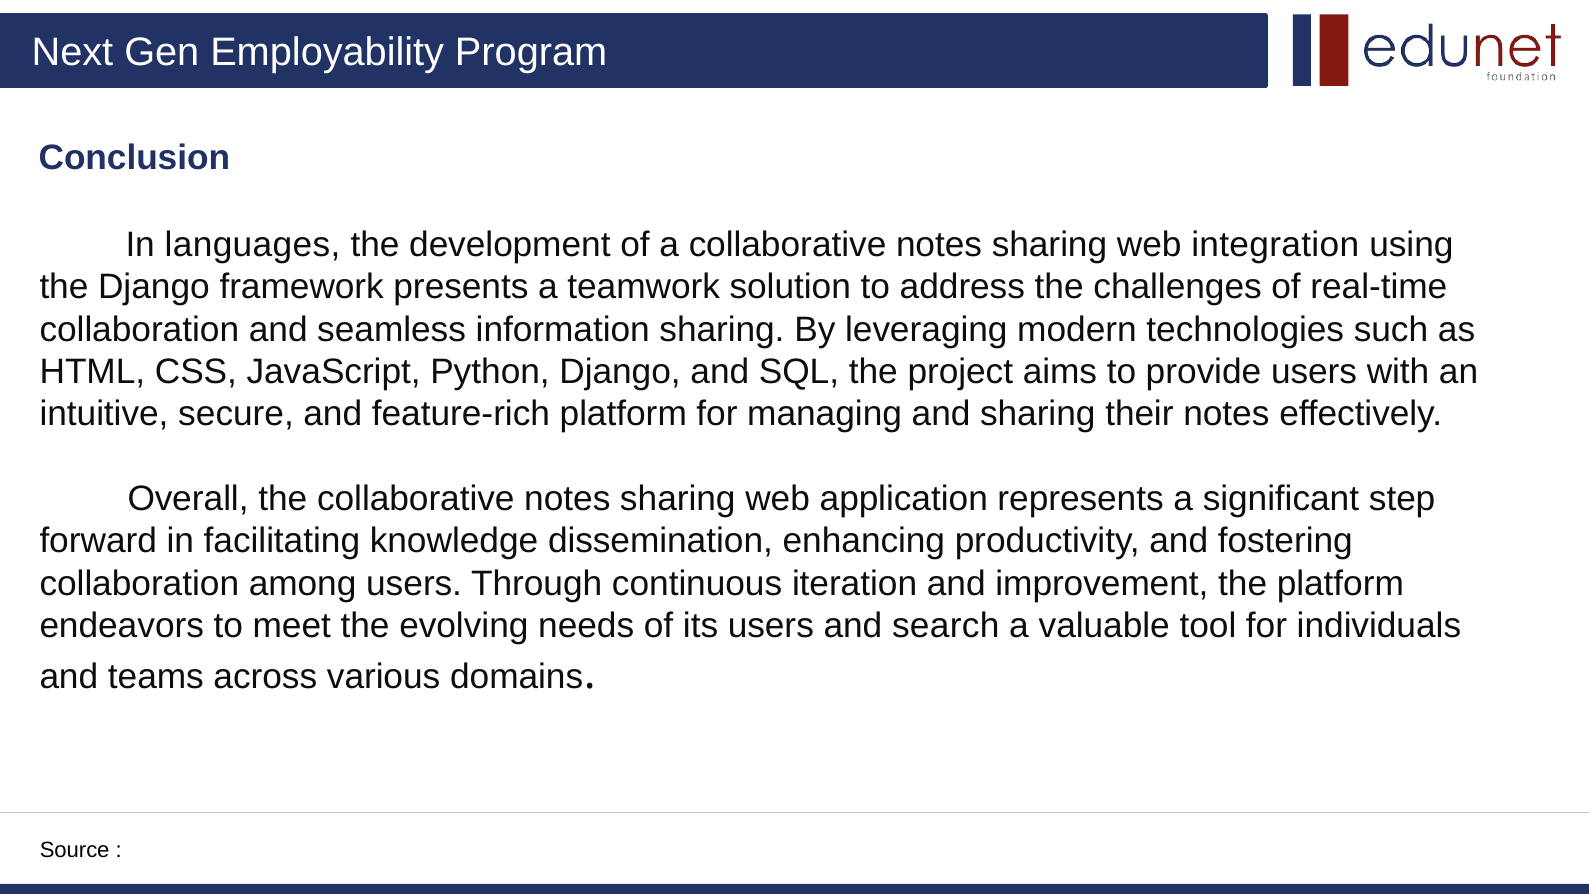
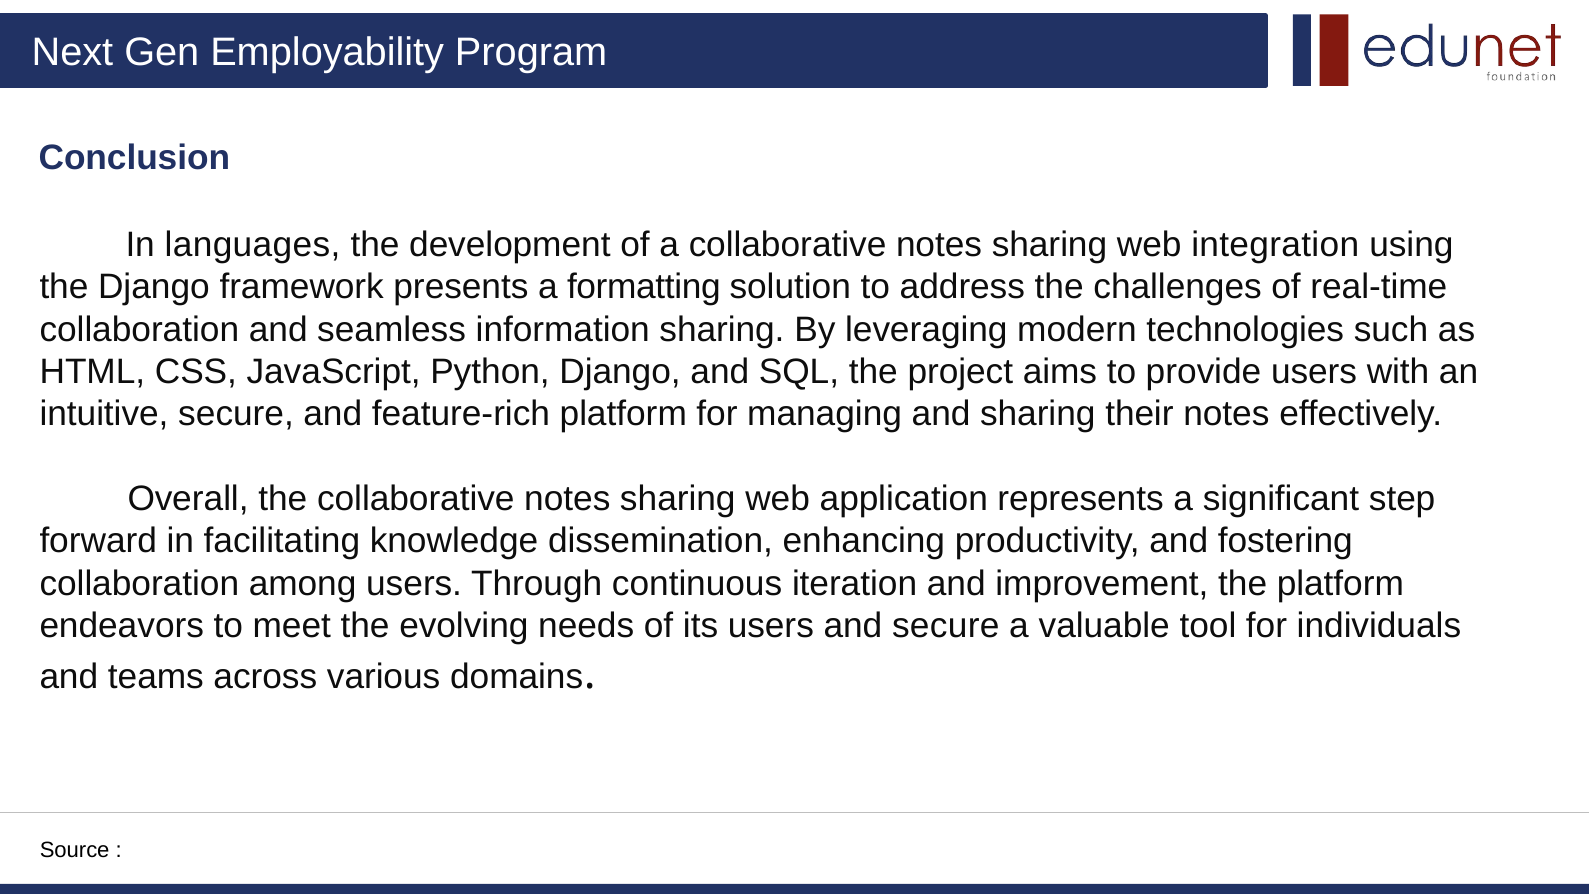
teamwork: teamwork -> formatting (644, 287)
and search: search -> secure (946, 626)
